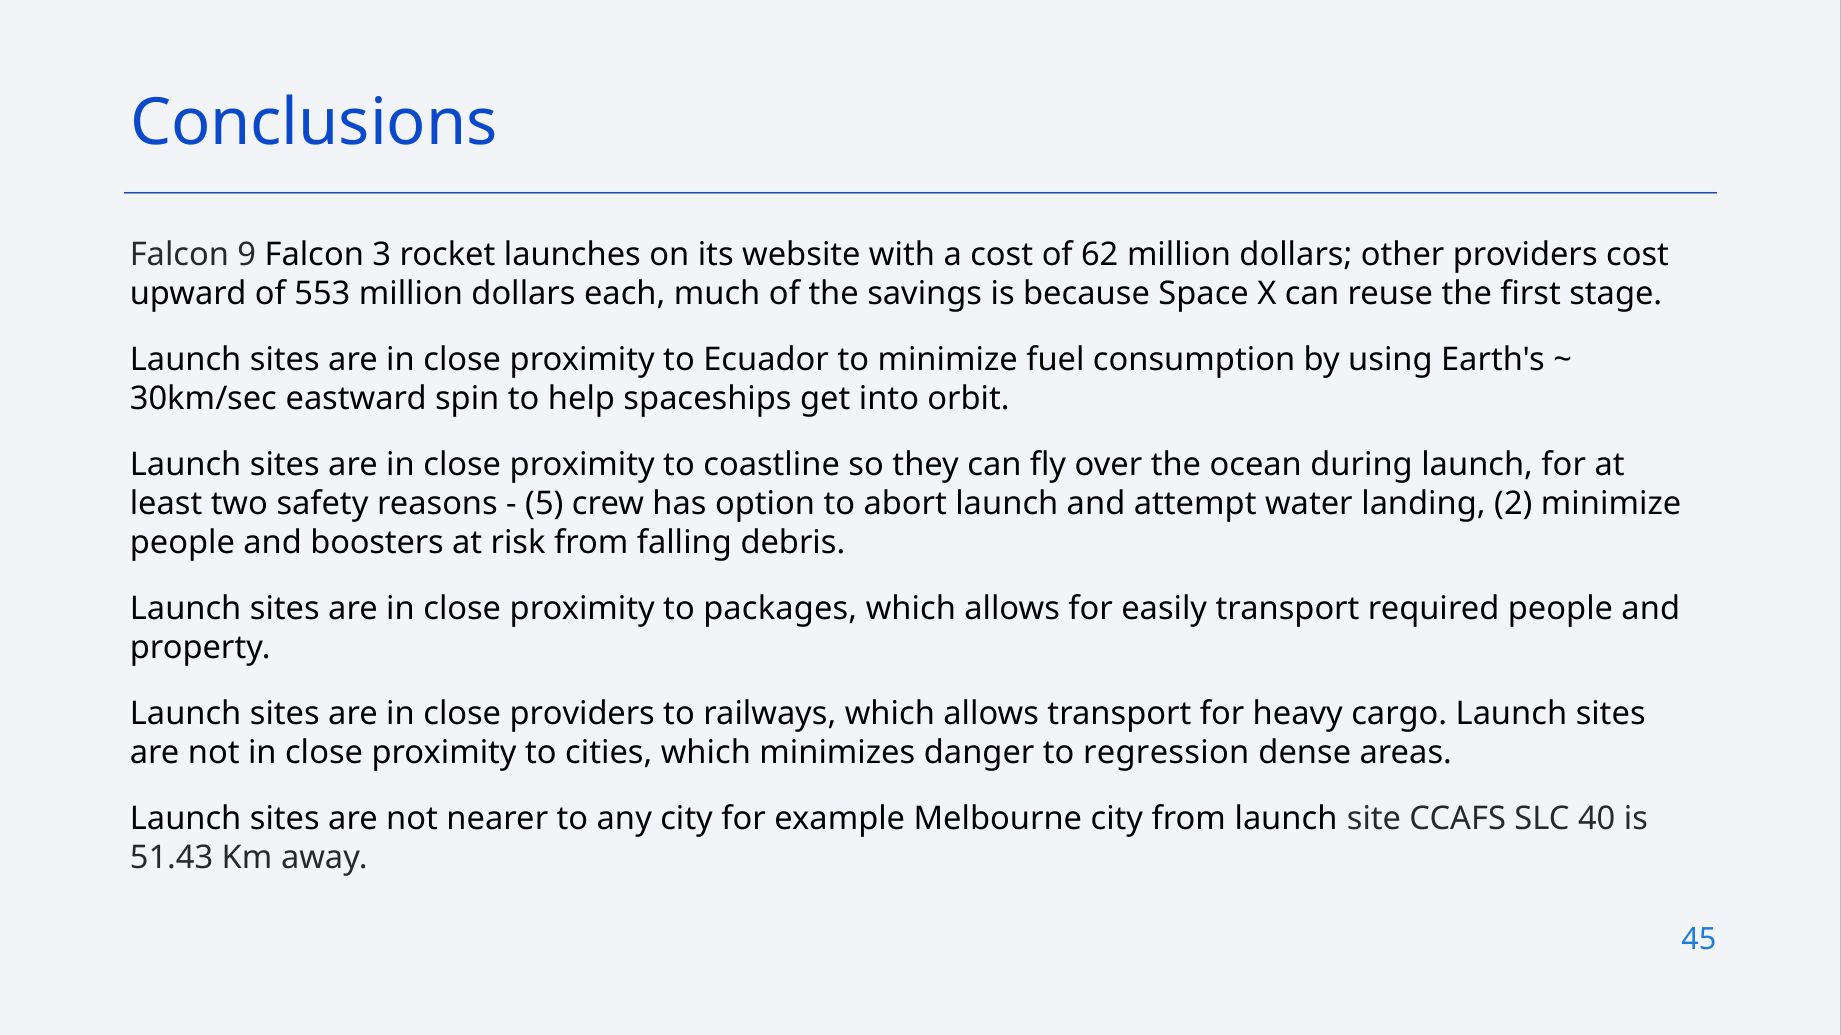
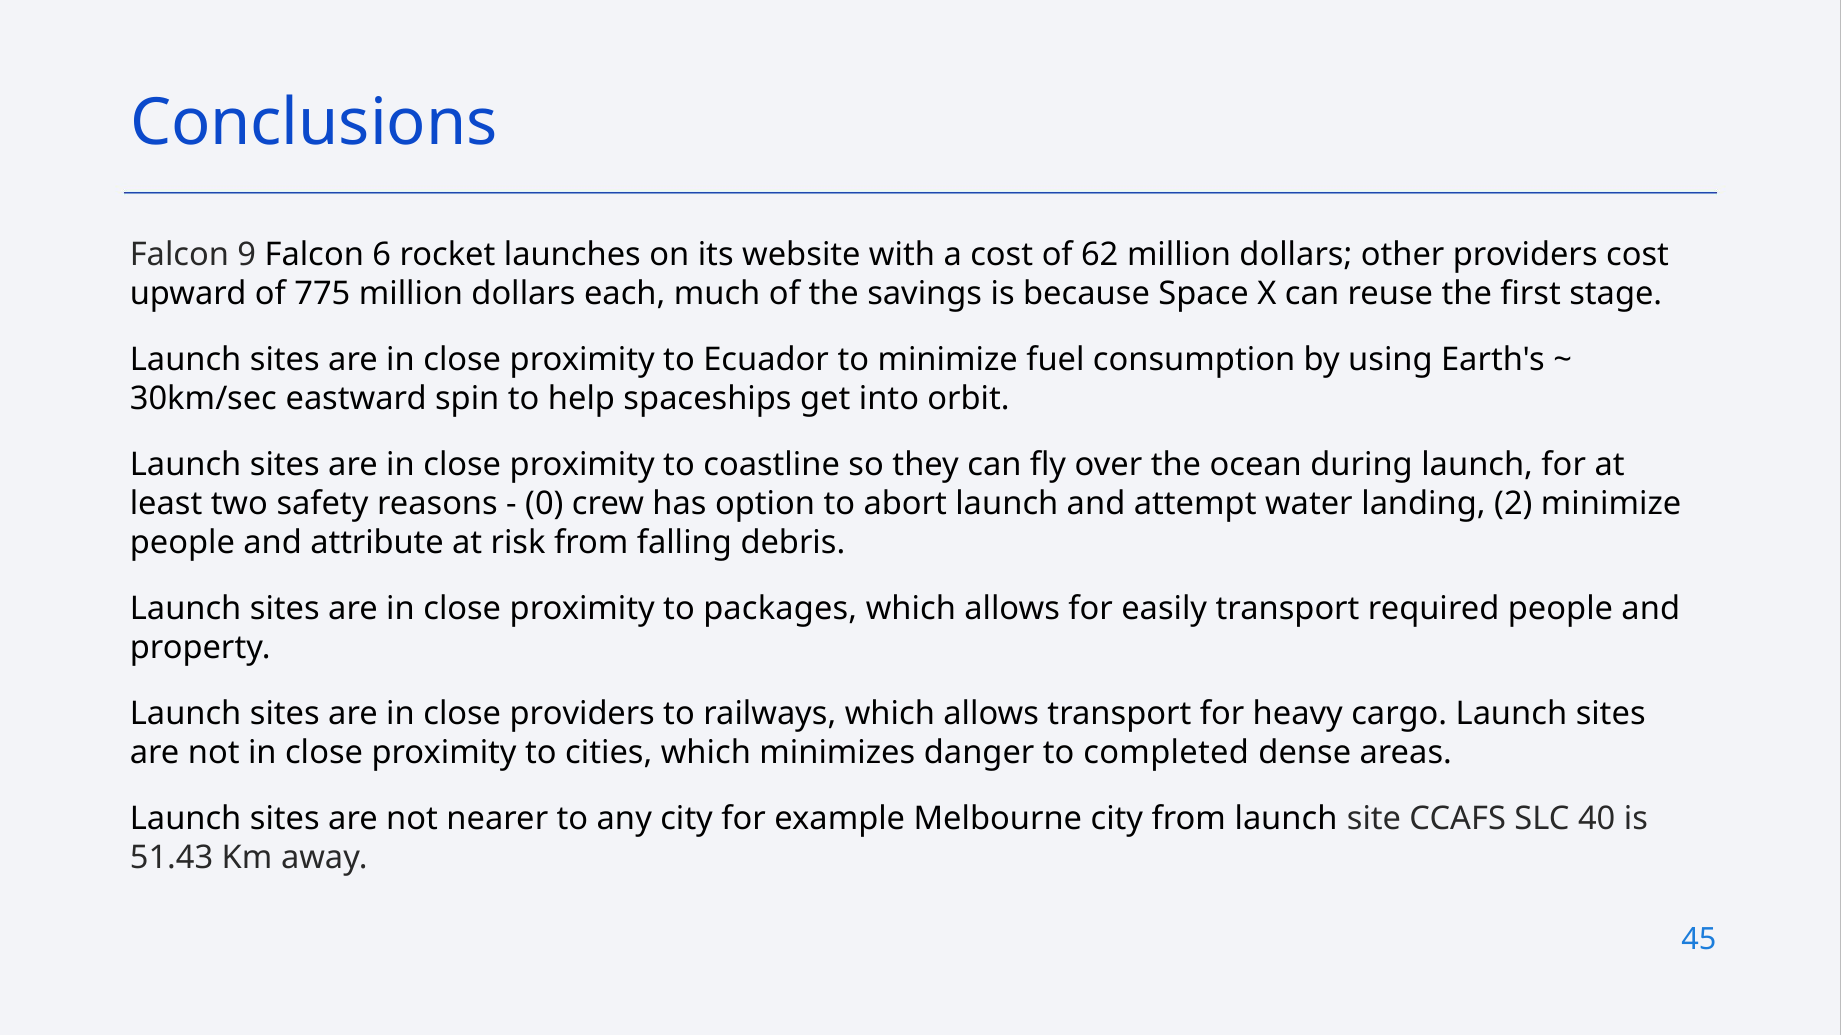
3: 3 -> 6 (382, 254)
553: 553 -> 775 (322, 294)
5: 5 -> 0 (544, 504)
boosters: boosters -> attribute (377, 543)
regression: regression -> completed (1166, 753)
